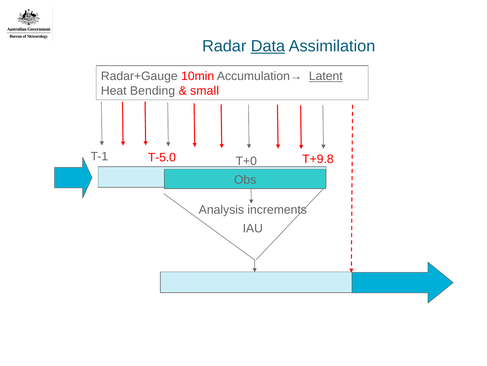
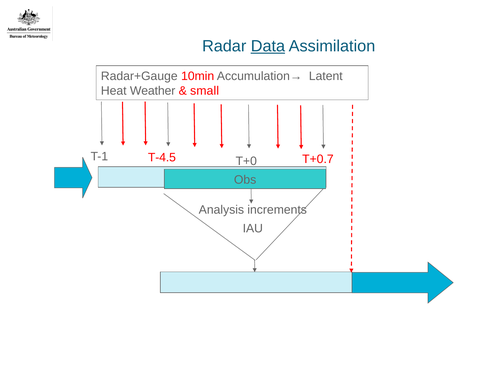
Latent underline: present -> none (326, 76)
Bending: Bending -> Weather (153, 91)
T-5.0: T-5.0 -> T-4.5 (162, 157)
T+9.8: T+9.8 -> T+0.7 (318, 159)
